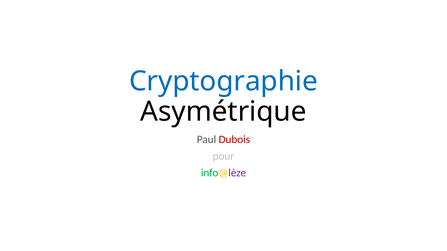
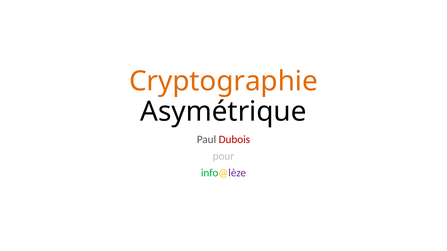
Cryptographie colour: blue -> orange (223, 82)
